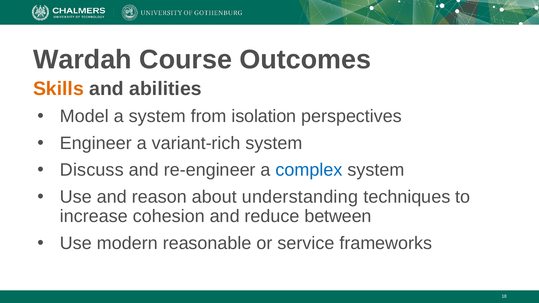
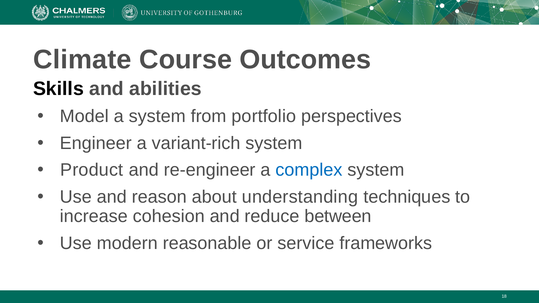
Wardah: Wardah -> Climate (82, 60)
Skills colour: orange -> black (58, 89)
isolation: isolation -> portfolio (264, 116)
Discuss: Discuss -> Product (92, 170)
